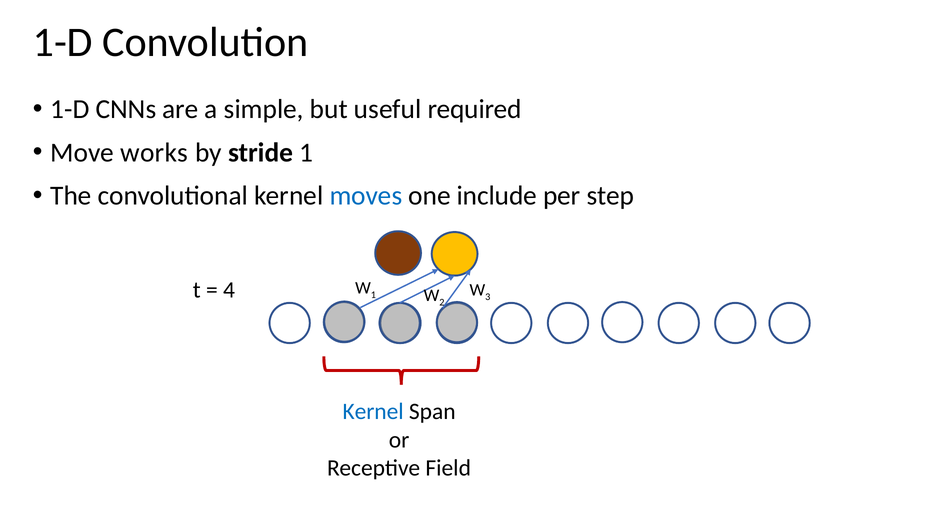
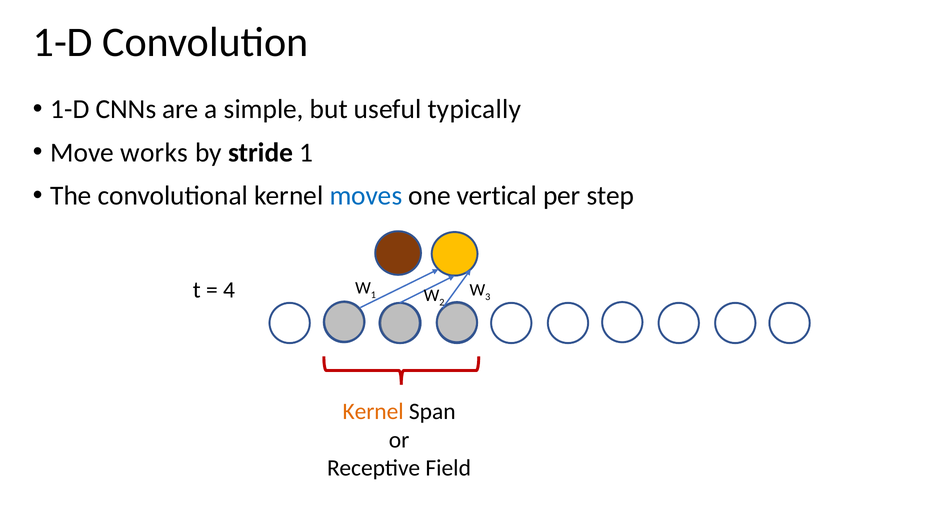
required: required -> typically (474, 109)
include: include -> vertical (497, 196)
Kernel colour: blue -> orange (373, 412)
